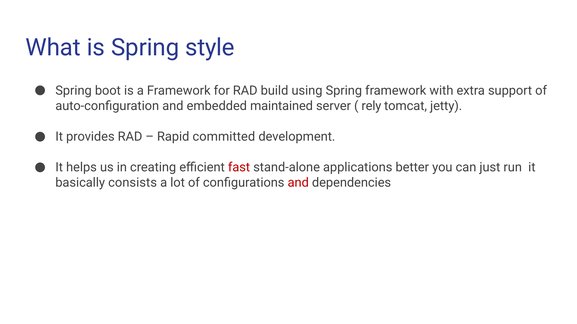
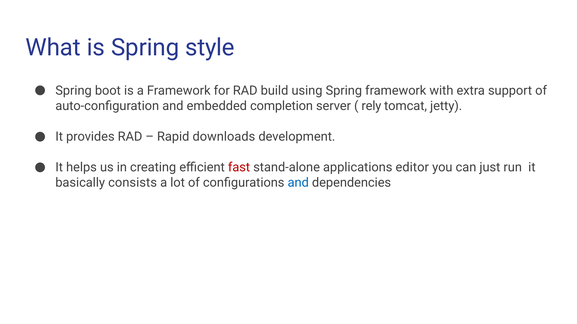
maintained: maintained -> completion (282, 106)
committed: committed -> downloads (224, 137)
better: better -> editor (412, 168)
and colour: red -> blue (298, 183)
